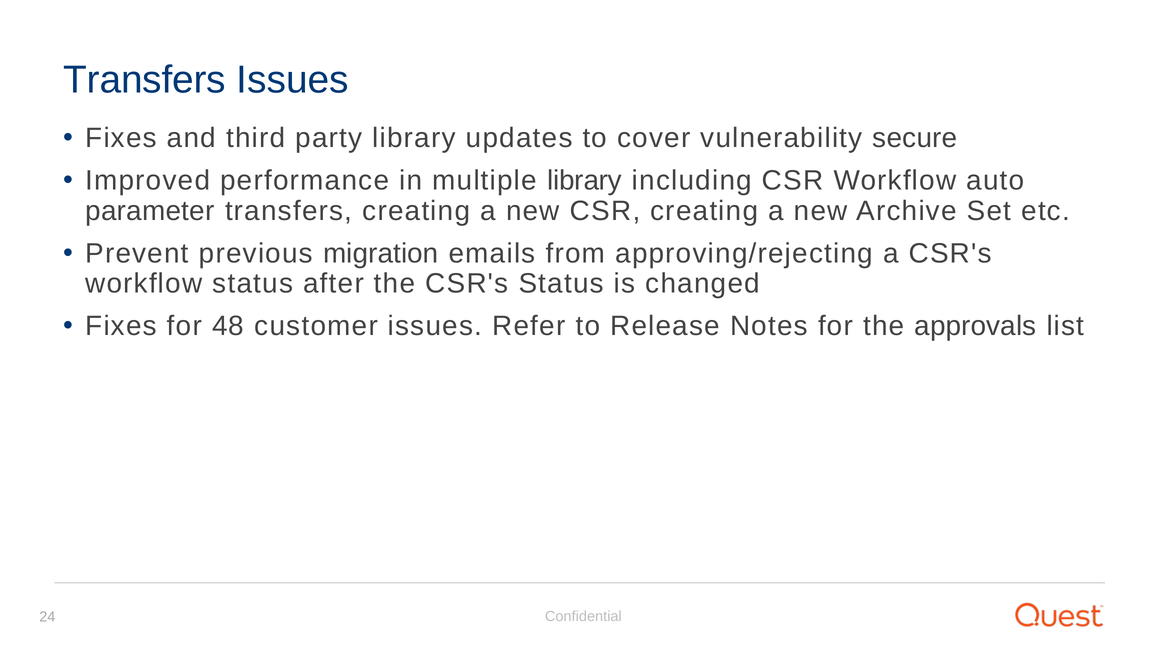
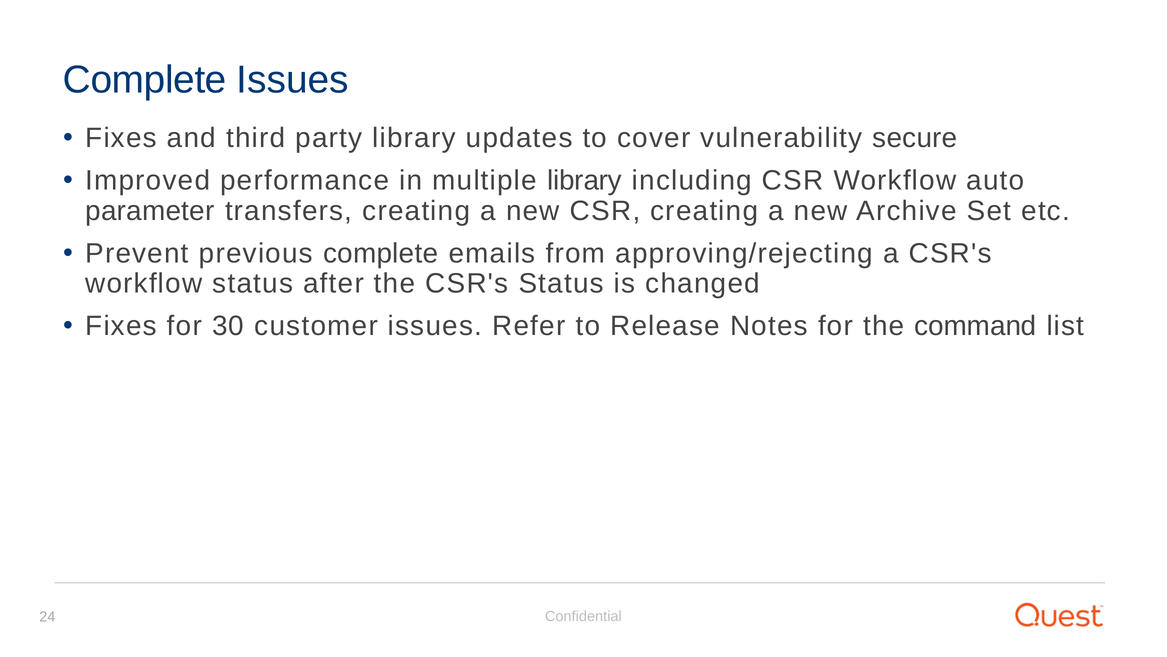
Transfers: Transfers -> Complete (145, 80)
previous migration: migration -> complete (381, 253)
48: 48 -> 30 (228, 326)
approvals: approvals -> command (975, 326)
